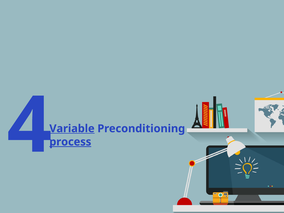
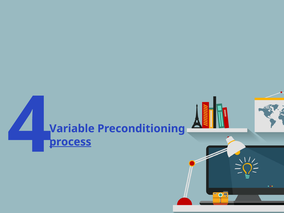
Variable underline: present -> none (72, 129)
